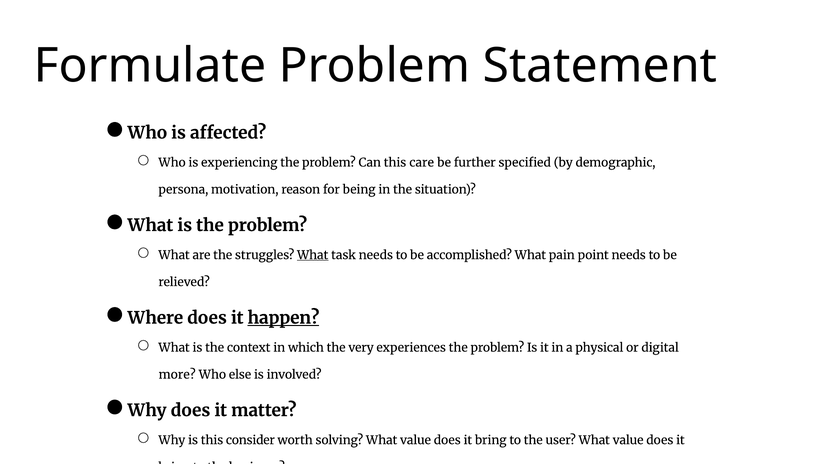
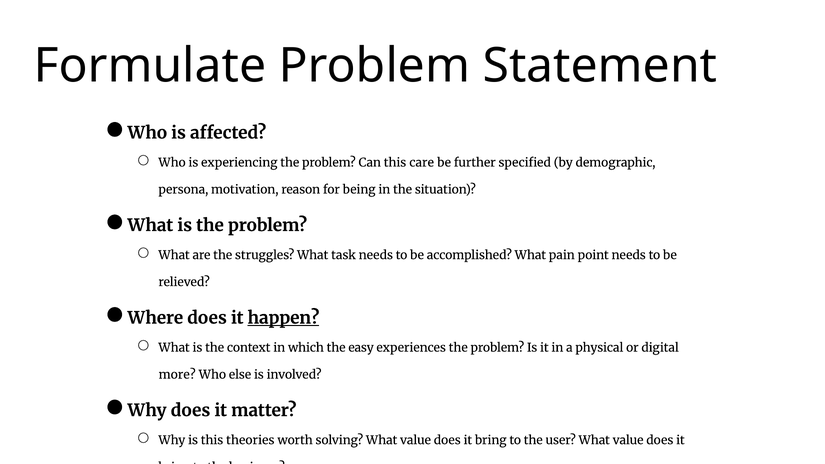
What underline: present -> none (313, 255)
very: very -> easy (361, 348)
consider: consider -> theories (250, 440)
